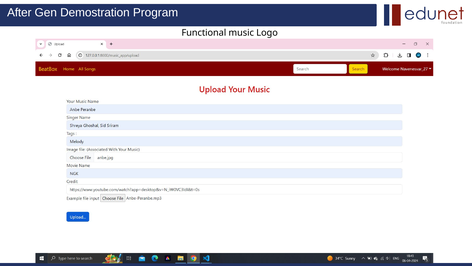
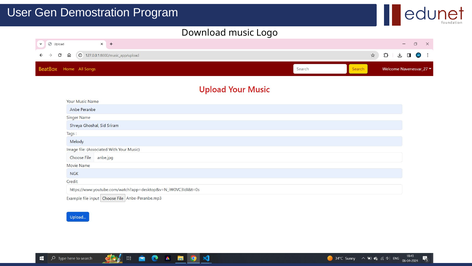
After: After -> User (19, 13)
Functional: Functional -> Download (204, 33)
